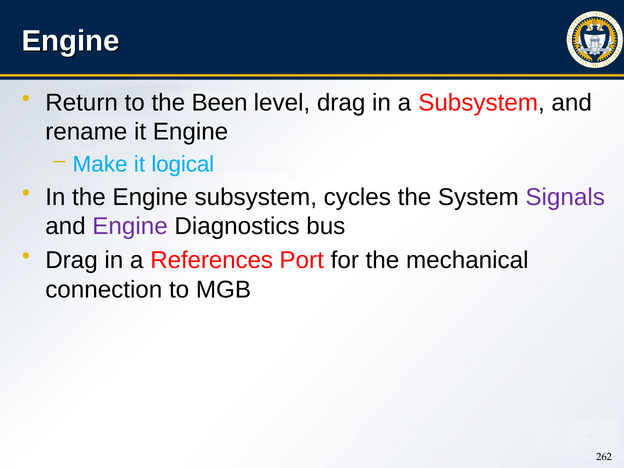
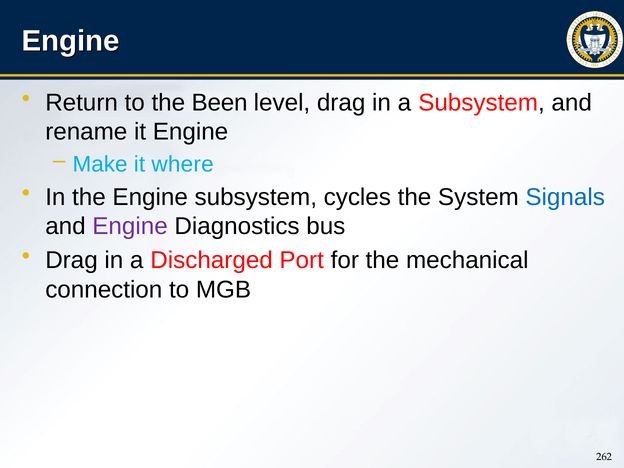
logical: logical -> where (183, 164)
Signals colour: purple -> blue (565, 197)
References: References -> Discharged (212, 260)
